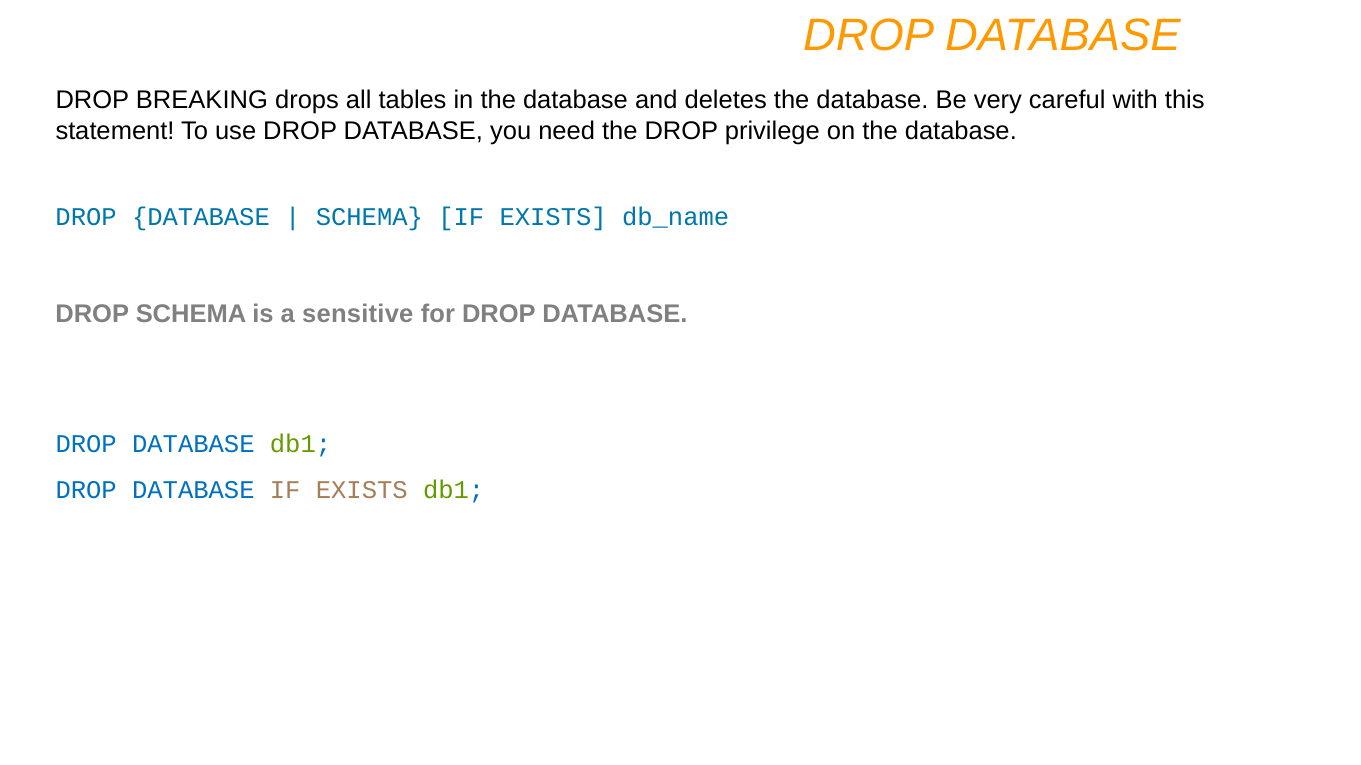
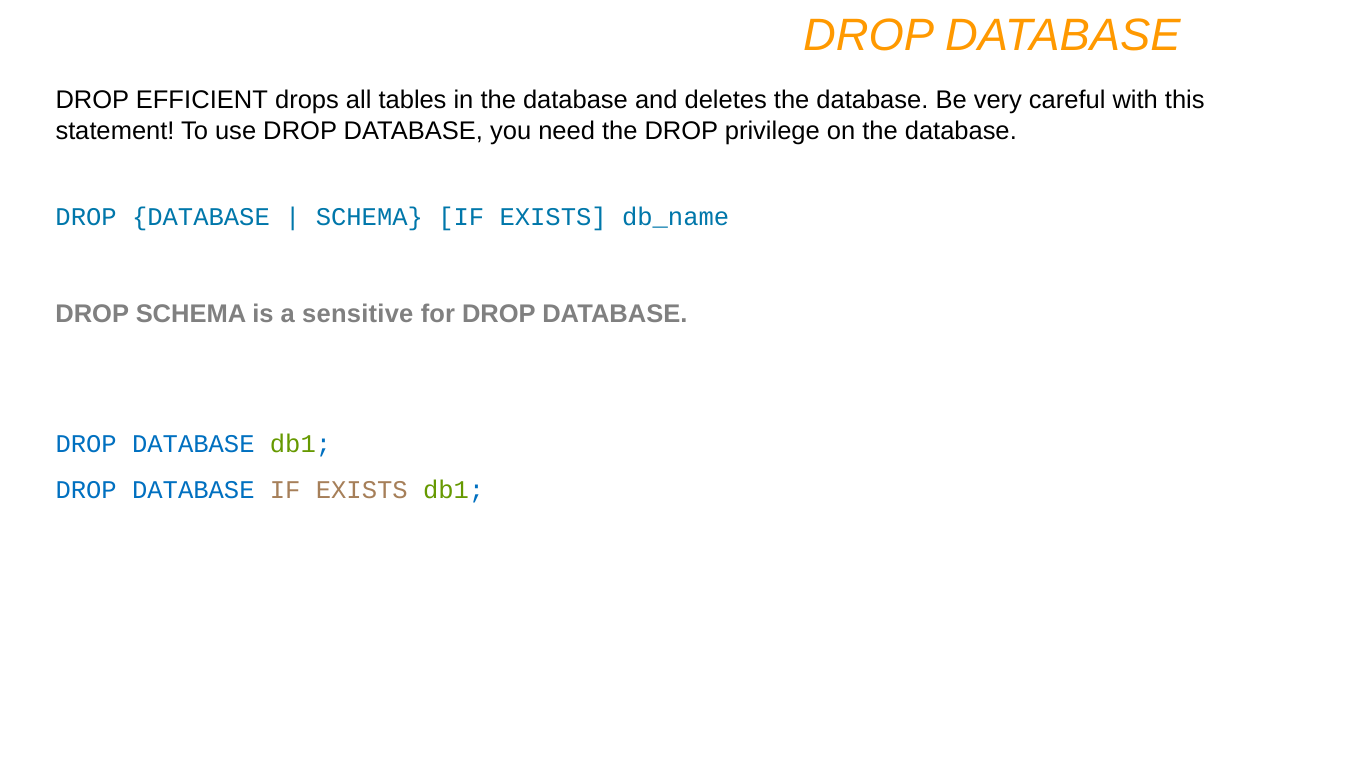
BREAKING: BREAKING -> EFFICIENT (202, 101)
